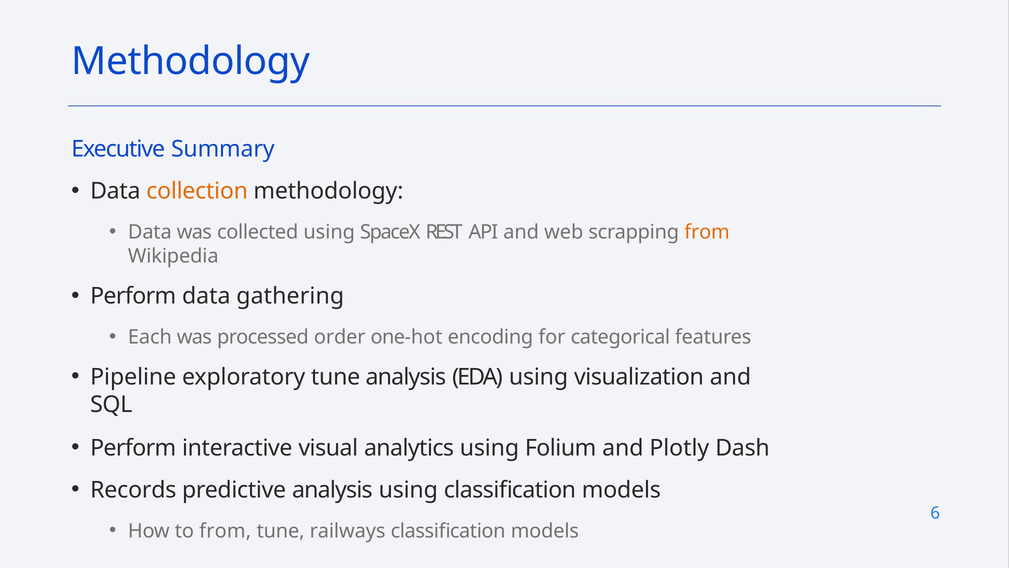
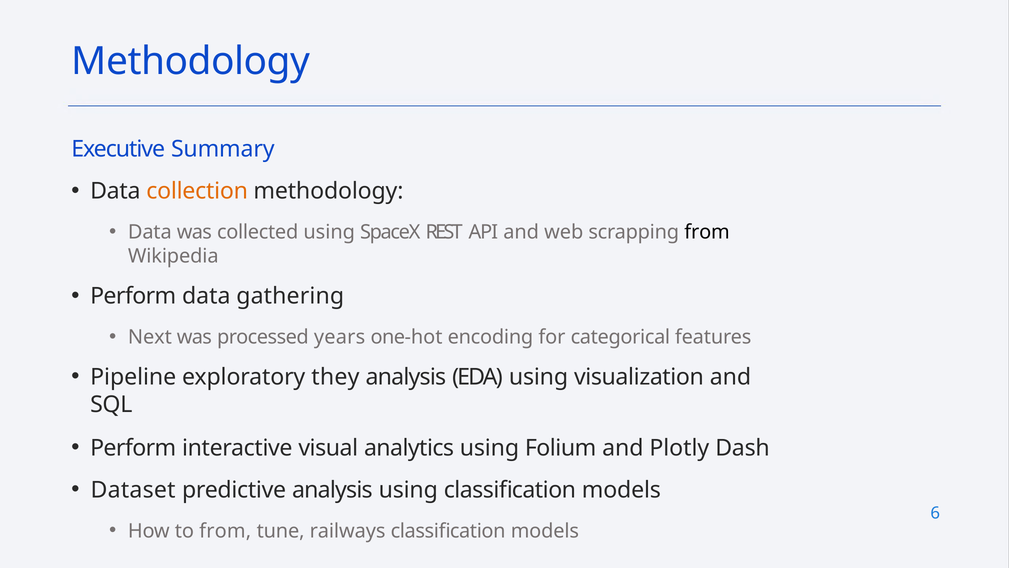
from colour: orange -> black (707, 232)
Each: Each -> Next (150, 337)
order: order -> years (340, 337)
exploratory tune: tune -> they (335, 377)
Records: Records -> Dataset (133, 490)
